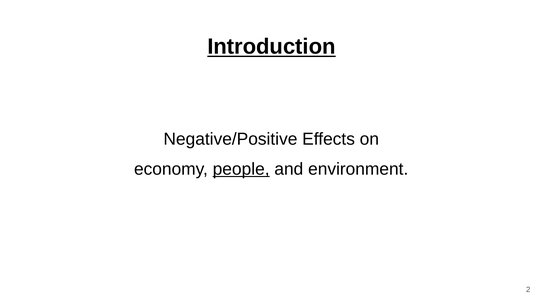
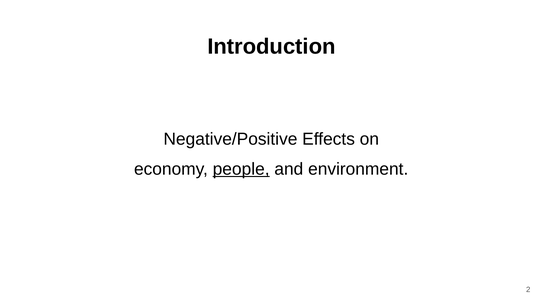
Introduction underline: present -> none (271, 47)
